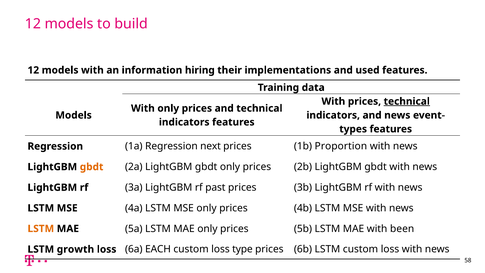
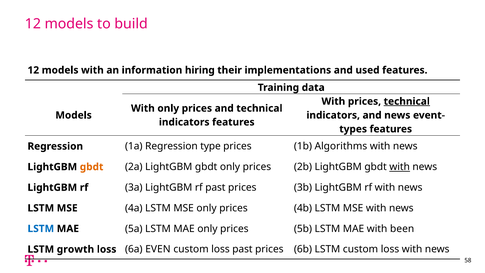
next: next -> type (211, 146)
Proportion: Proportion -> Algorithms (341, 146)
with underline: none -> present (400, 167)
LSTM colour: orange -> blue (41, 229)
EACH: EACH -> EVEN (158, 249)
loss type: type -> past (242, 249)
